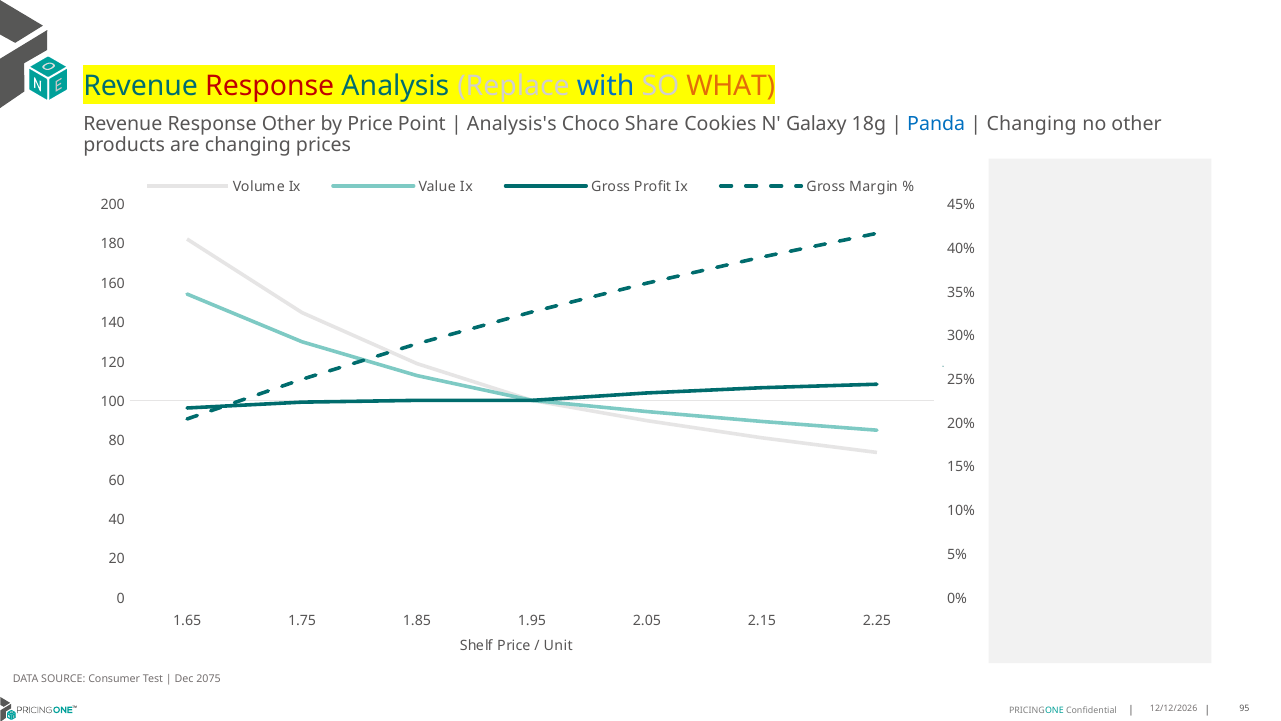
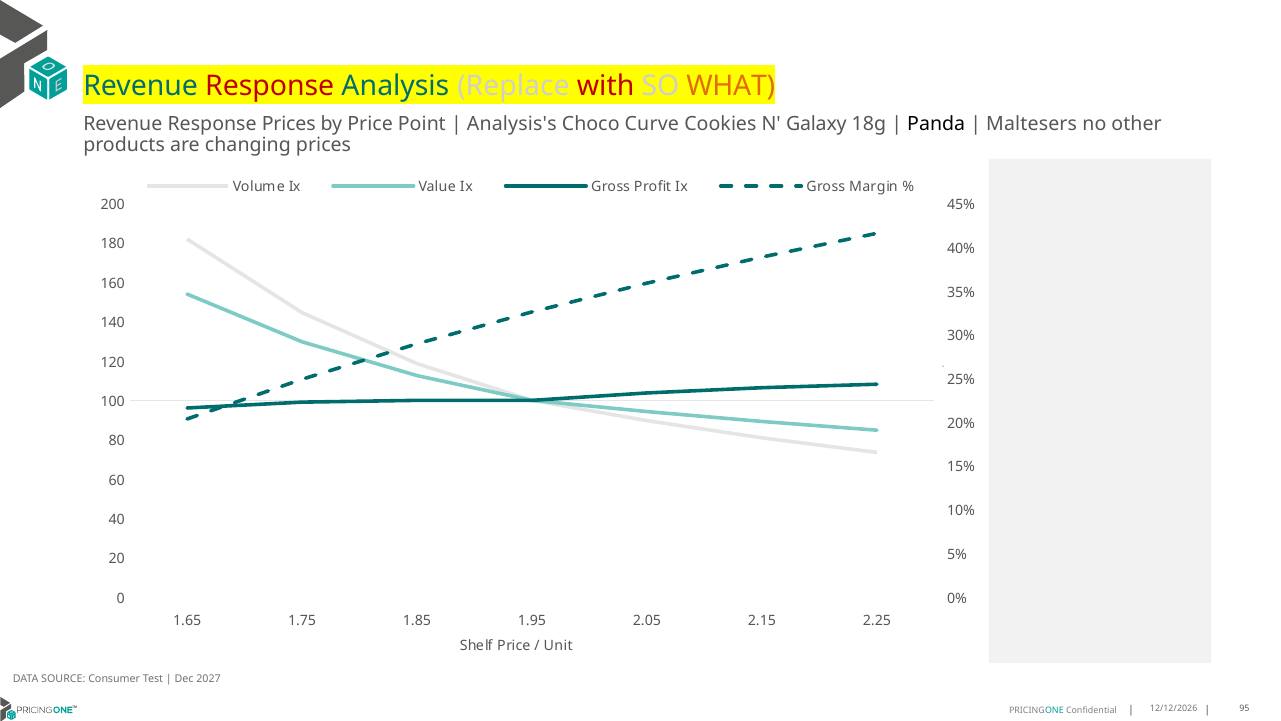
with colour: blue -> red (606, 86)
Response Other: Other -> Prices (289, 124)
Share: Share -> Curve (652, 124)
Panda colour: blue -> black (936, 124)
Changing: Changing -> Maltesers (1032, 124)
2075: 2075 -> 2027 (209, 679)
